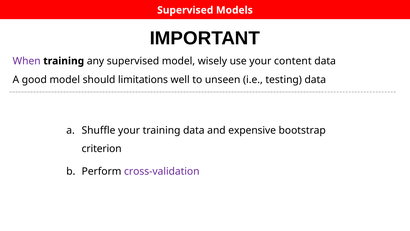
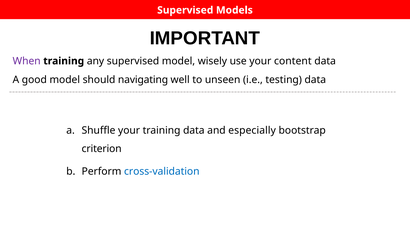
limitations: limitations -> navigating (143, 80)
expensive: expensive -> especially (252, 130)
cross-validation colour: purple -> blue (162, 171)
